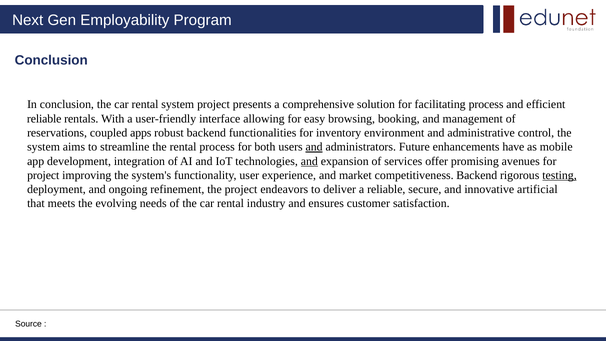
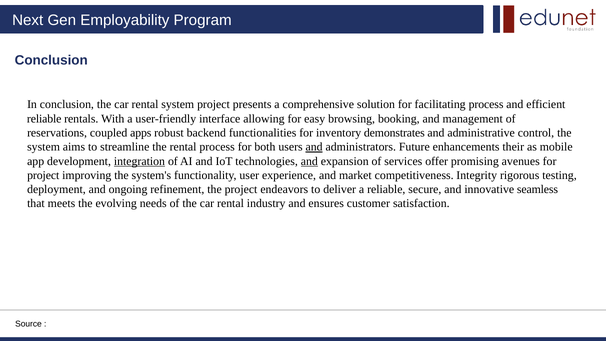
environment: environment -> demonstrates (394, 133)
have: have -> their (513, 147)
integration underline: none -> present (139, 161)
competitiveness Backend: Backend -> Integrity (477, 175)
testing underline: present -> none (560, 175)
artificial: artificial -> seamless (537, 189)
